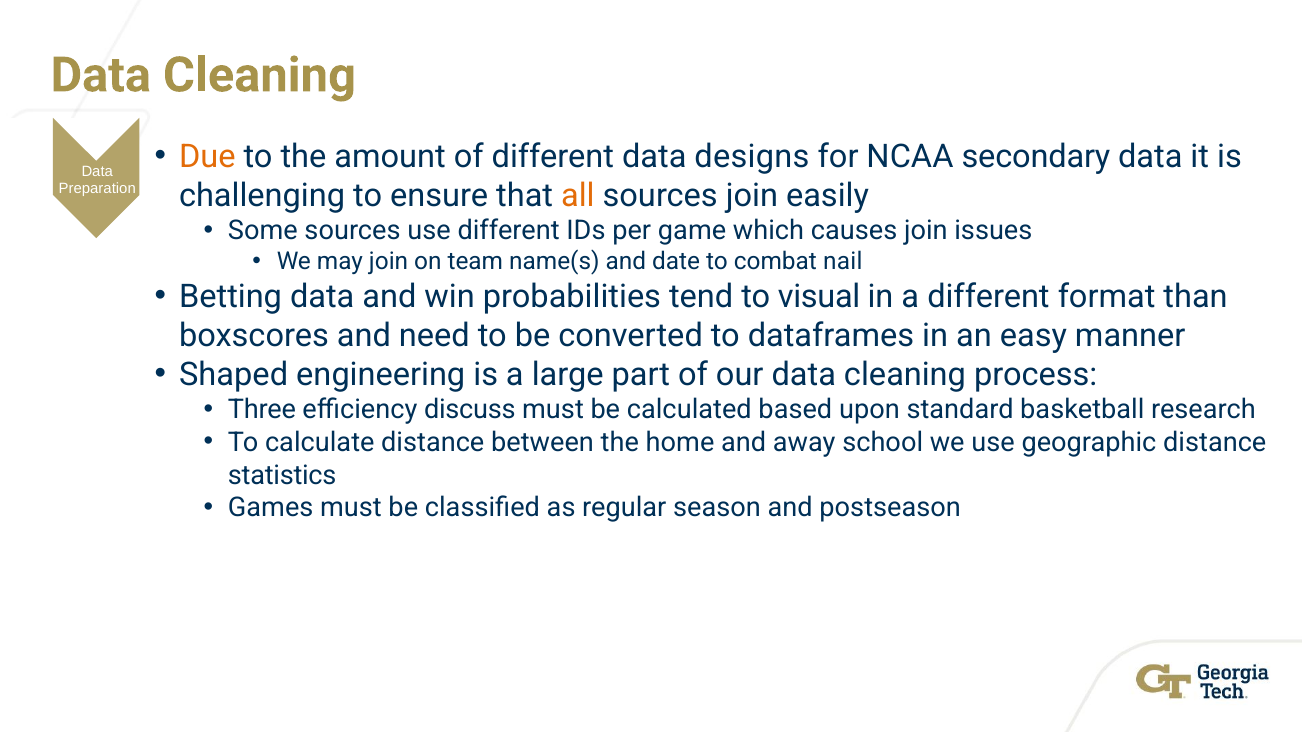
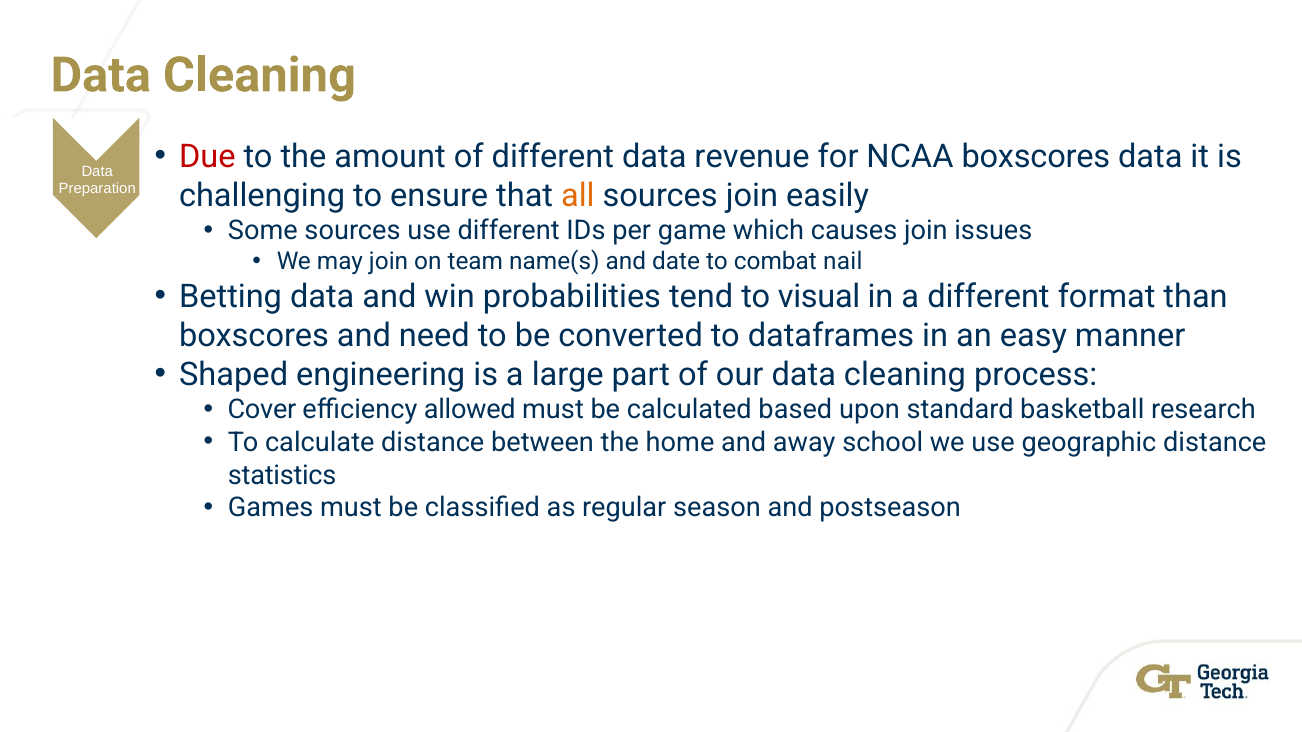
Due colour: orange -> red (207, 156)
designs: designs -> revenue (752, 156)
NCAA secondary: secondary -> boxscores (1036, 156)
Three: Three -> Cover (262, 410)
discuss: discuss -> allowed (470, 410)
